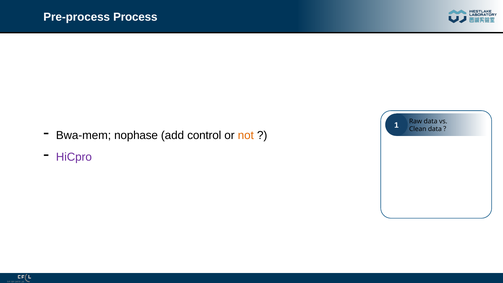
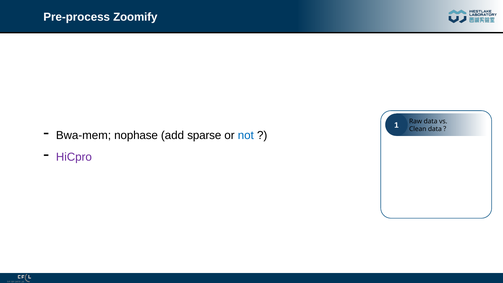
Process: Process -> Zoomify (135, 17)
control: control -> sparse (204, 135)
not colour: orange -> blue (246, 135)
